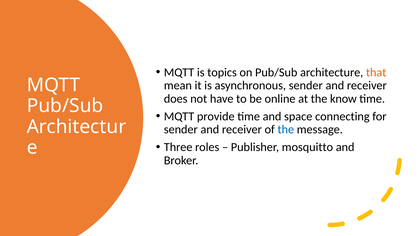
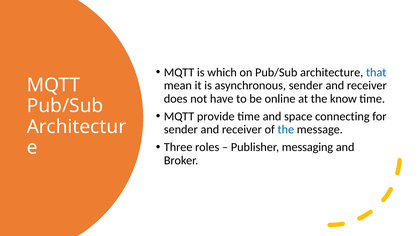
topics: topics -> which (222, 72)
that colour: orange -> blue (376, 72)
mosquitto: mosquitto -> messaging (307, 147)
